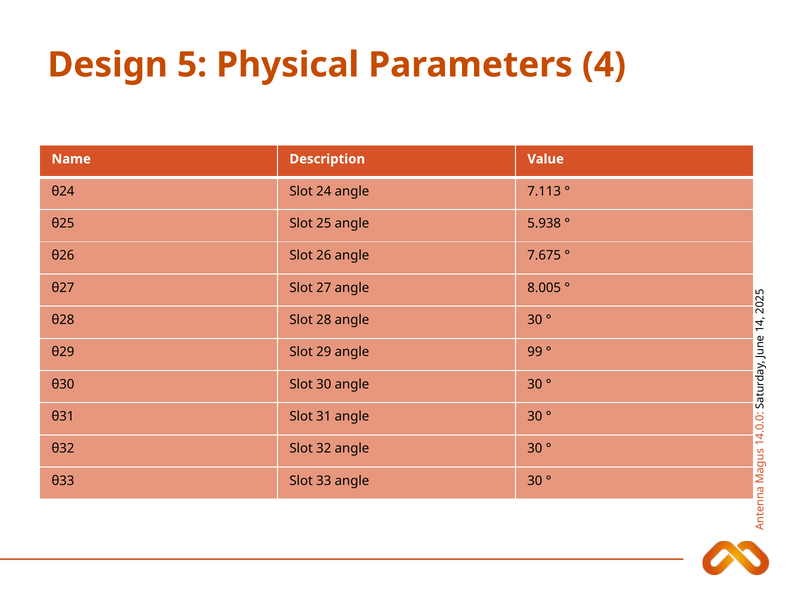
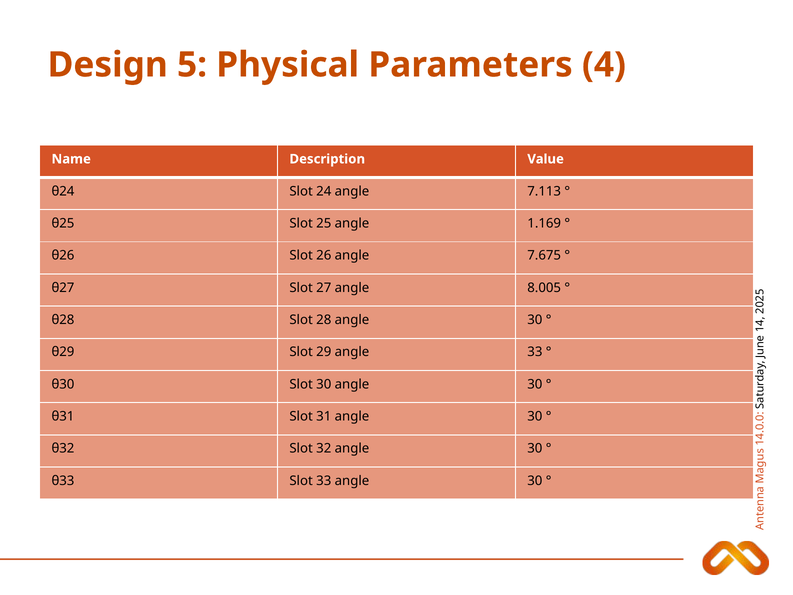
5.938: 5.938 -> 1.169 (544, 223)
angle 99: 99 -> 33 (535, 352)
